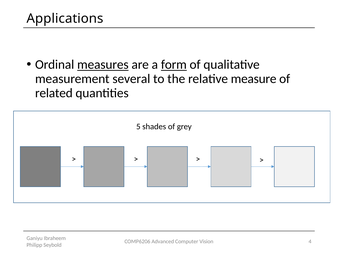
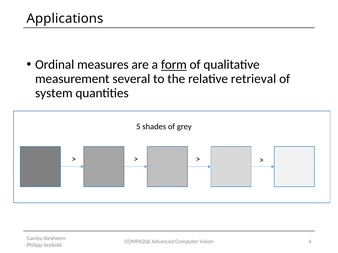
measures underline: present -> none (103, 65)
measure: measure -> retrieval (254, 79)
related: related -> system (54, 93)
